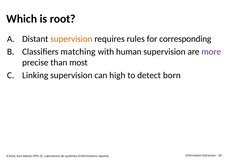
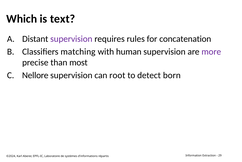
root: root -> text (63, 19)
supervision colour: orange -> purple (71, 39)
corresponding: corresponding -> concatenation (185, 39)
Linking: Linking -> Nellore (35, 75)
high: high -> root (117, 75)
